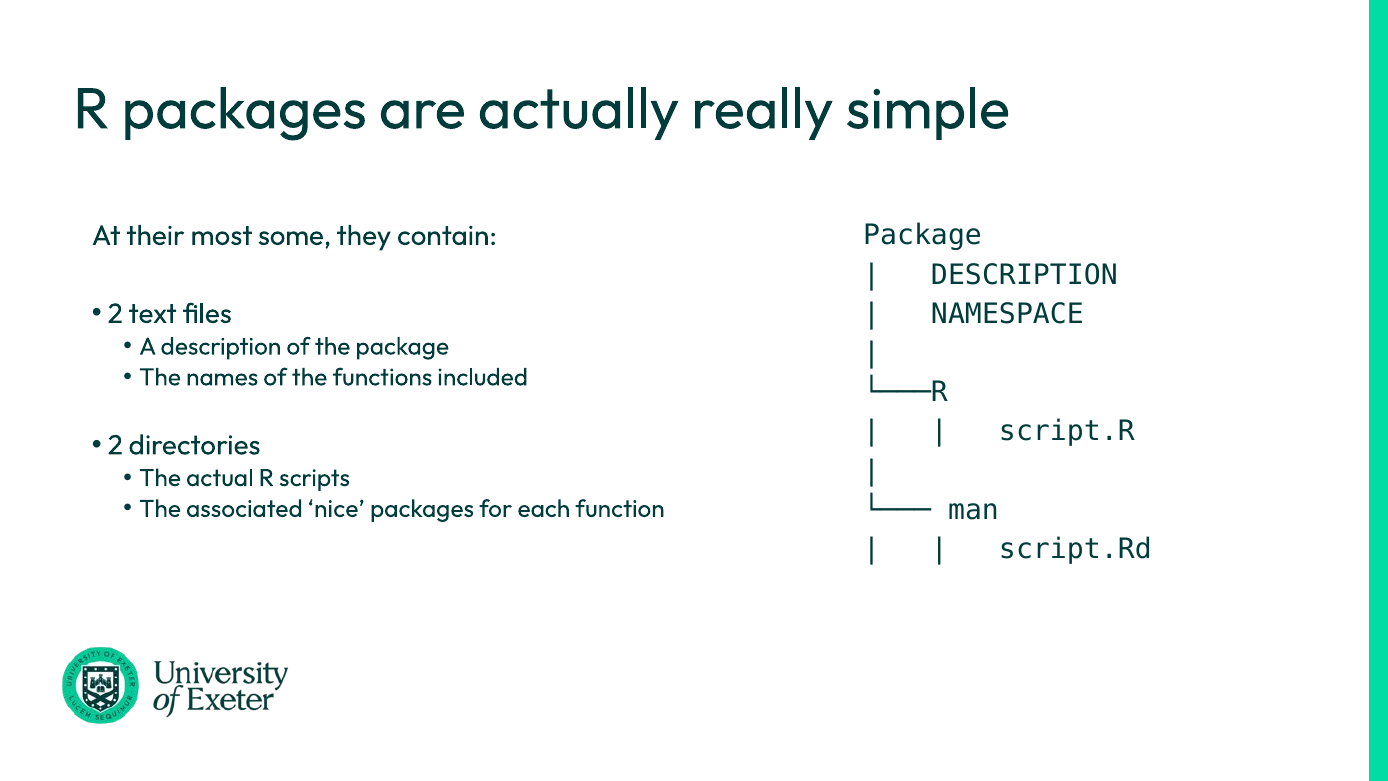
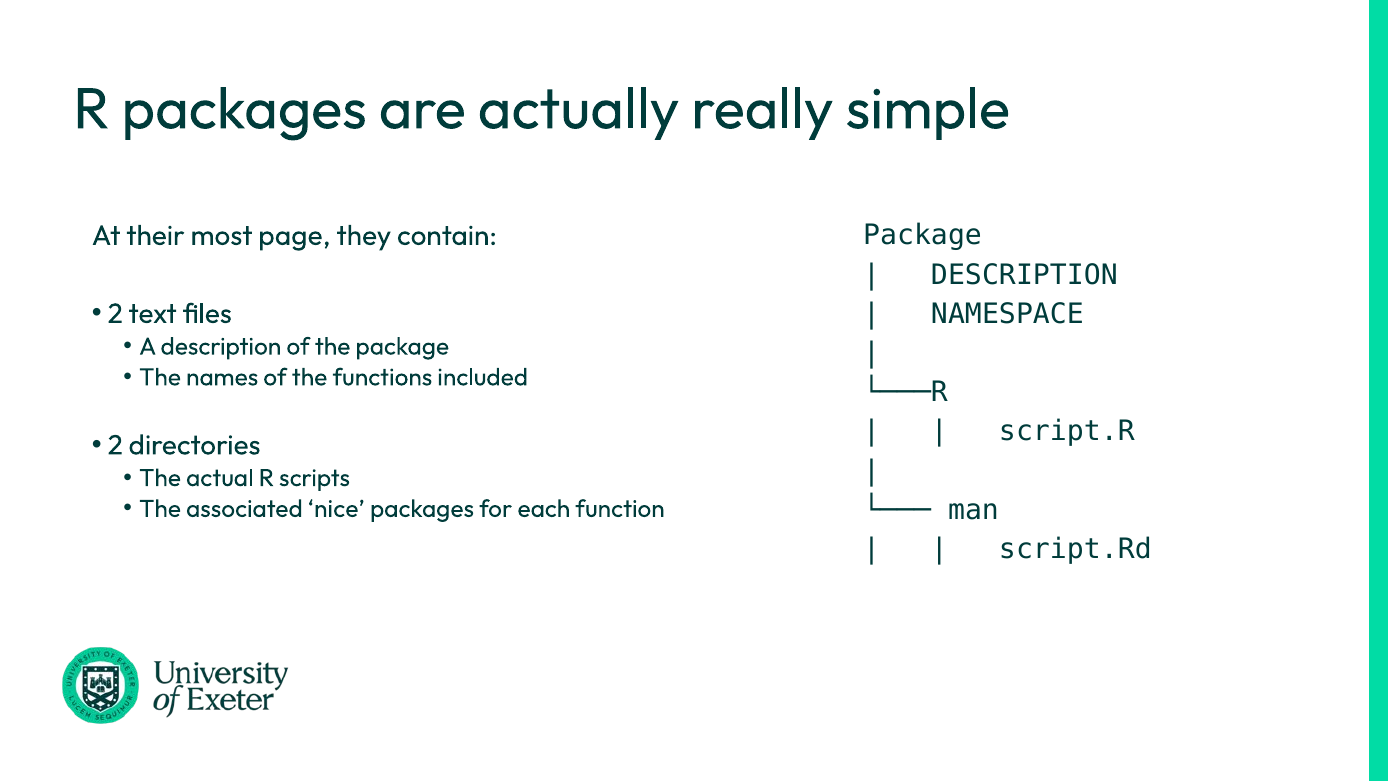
some: some -> page (294, 236)
